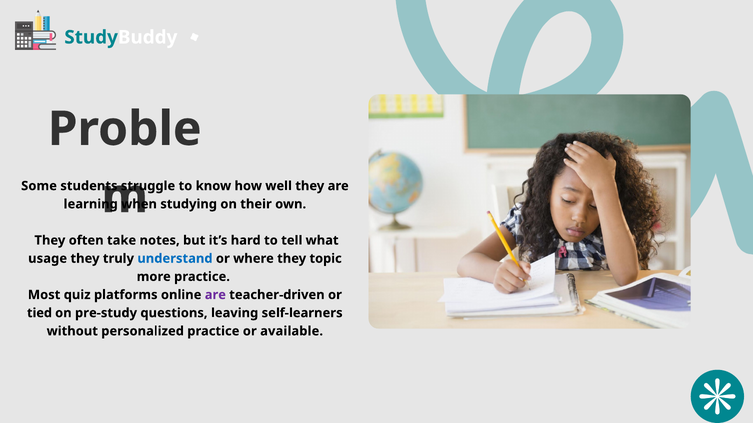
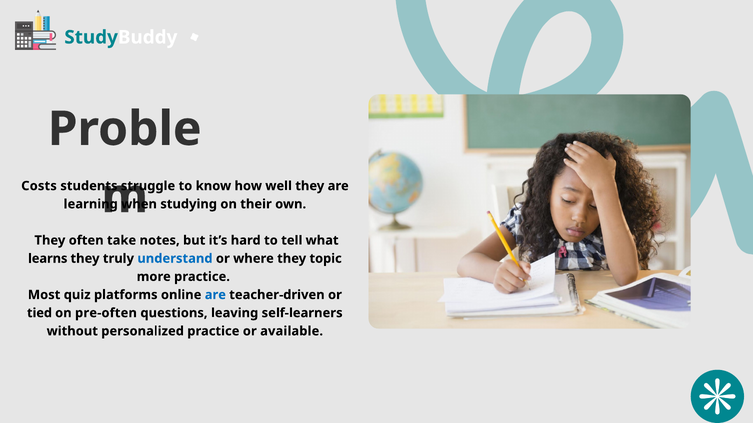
Some: Some -> Costs (39, 186)
usage: usage -> learns (48, 259)
are colour: purple -> blue (215, 295)
pre-study: pre-study -> pre-often (106, 313)
